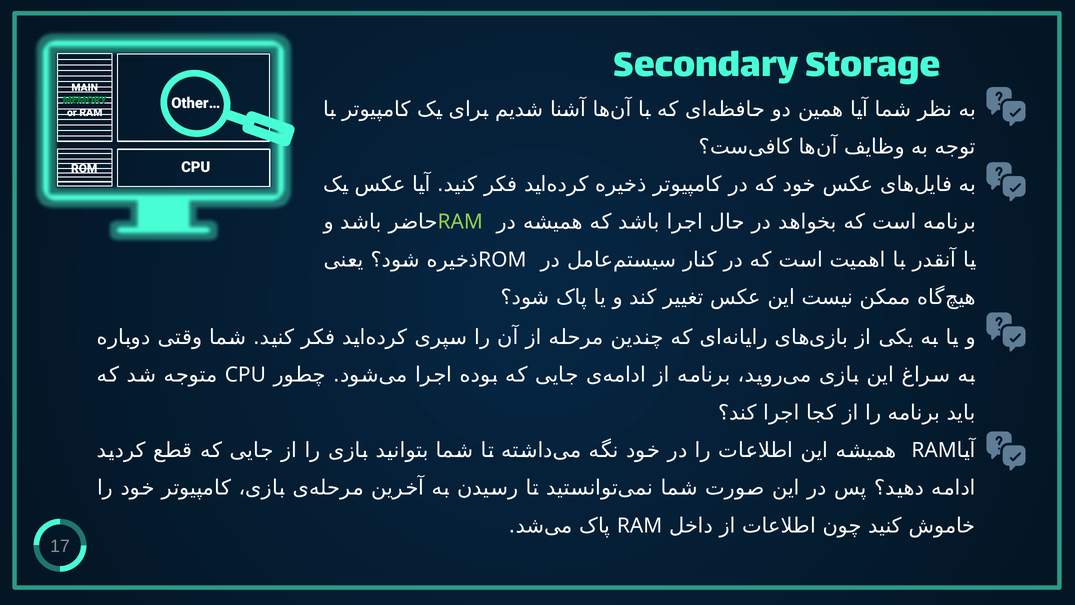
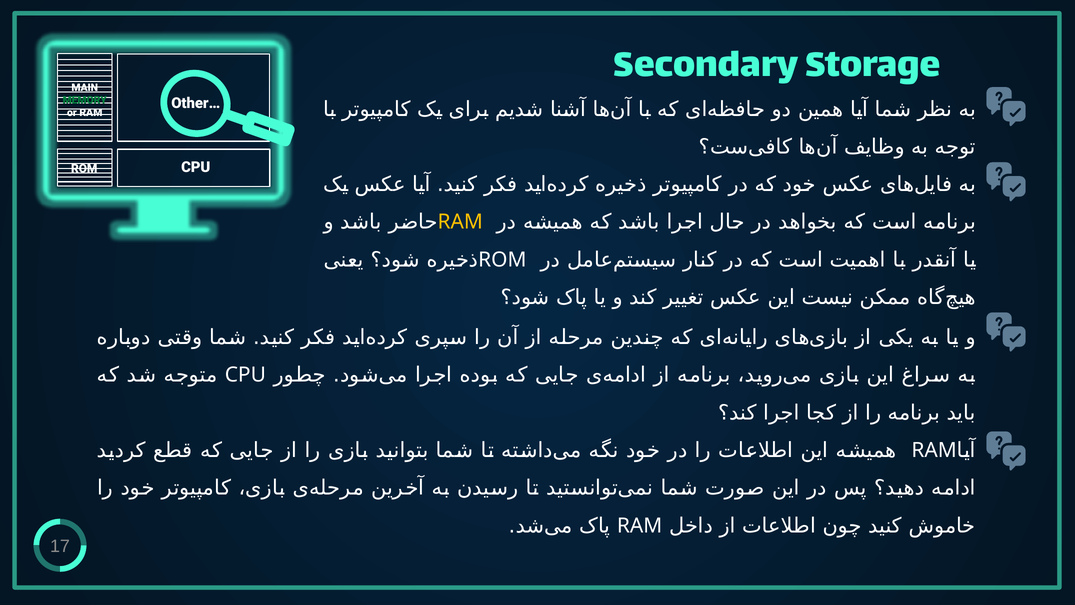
RAM colour: light green -> yellow (460, 222)
